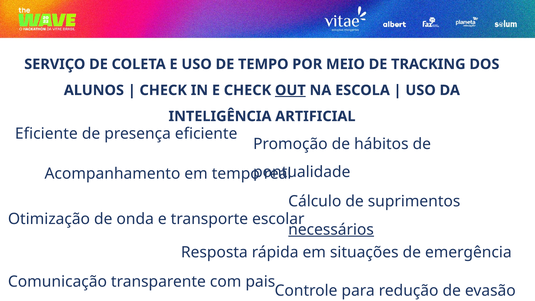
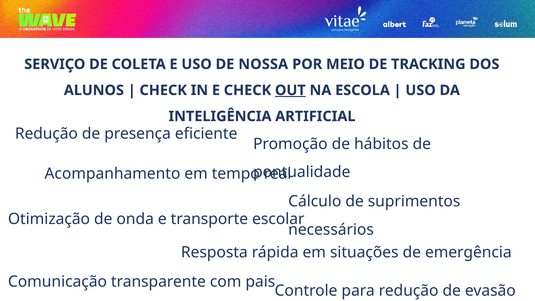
DE TEMPO: TEMPO -> NOSSA (263, 64)
Eficiente: Eficiente -> Redução (46, 134)
necessários underline: present -> none (331, 230)
